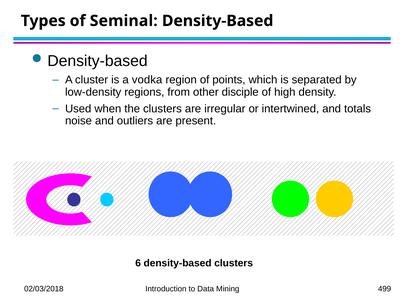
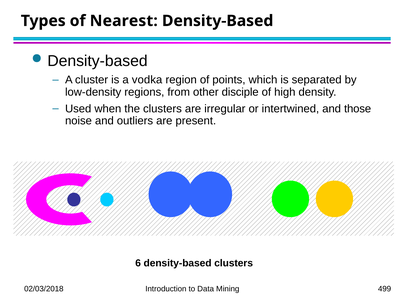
Seminal: Seminal -> Nearest (124, 21)
totals: totals -> those (358, 109)
